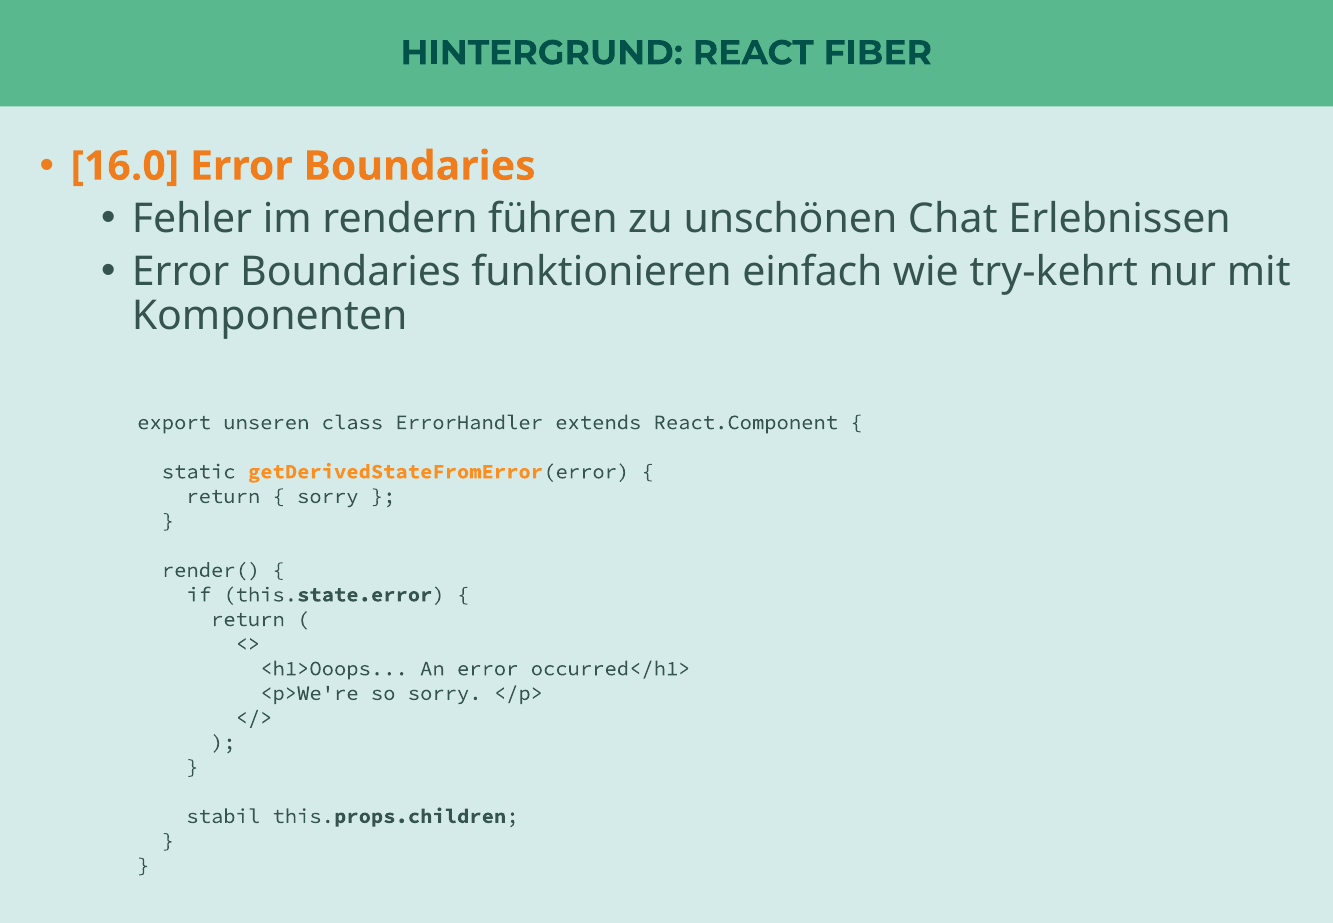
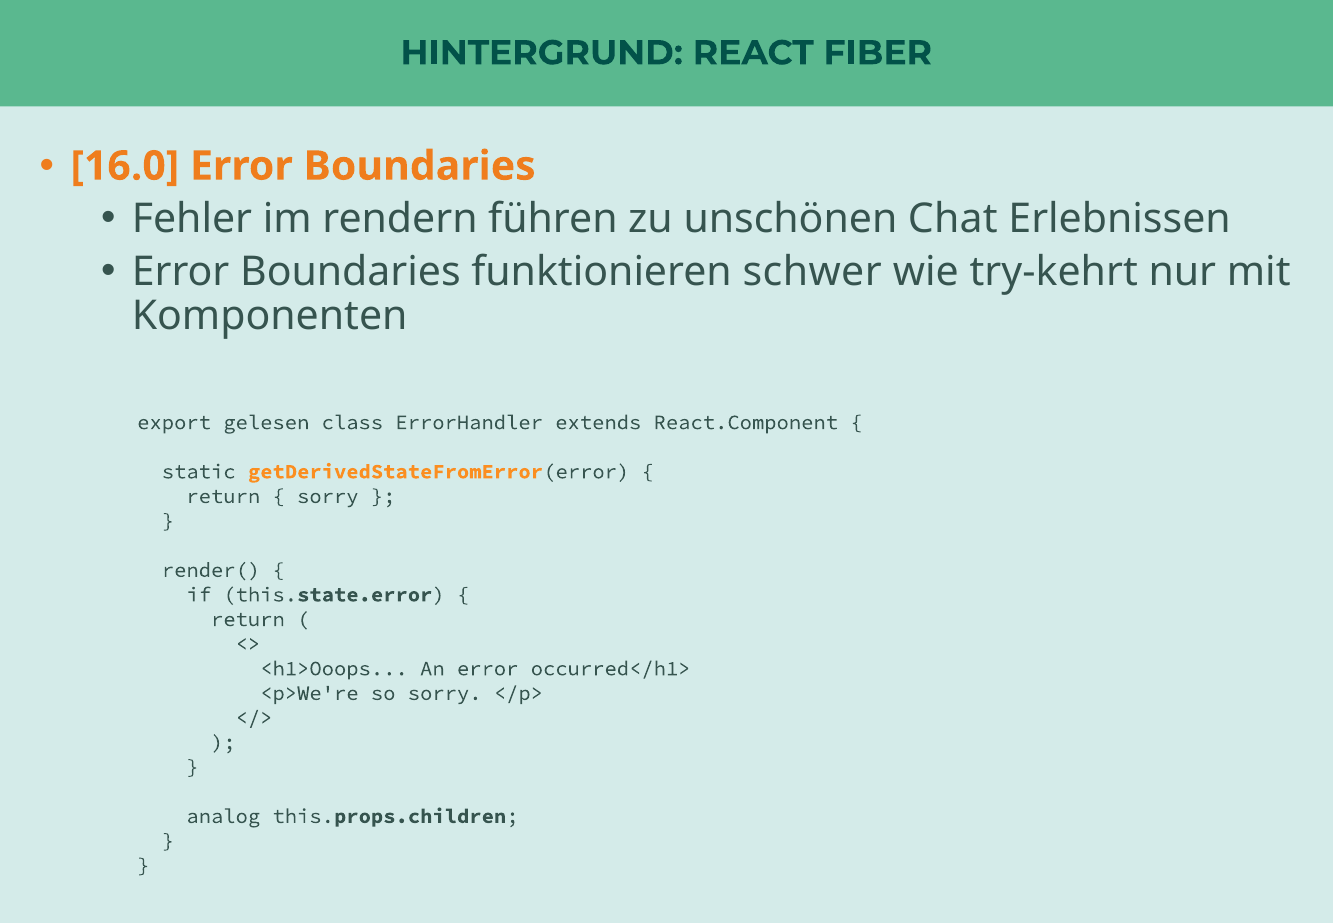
einfach: einfach -> schwer (812, 272)
unseren: unseren -> gelesen (266, 422)
stabil: stabil -> analog (223, 816)
